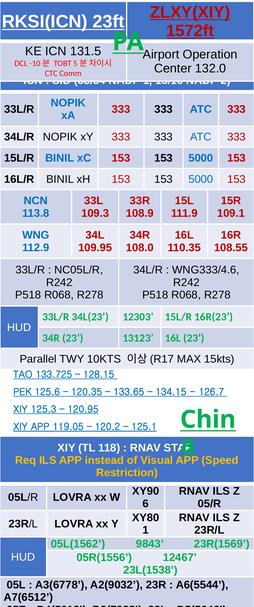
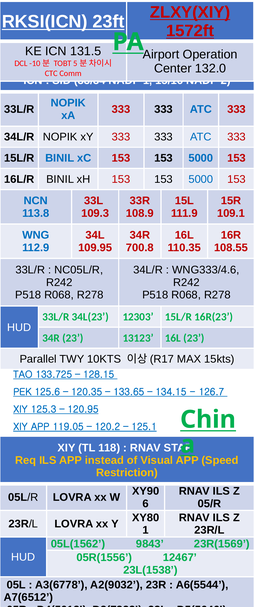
108.0: 108.0 -> 700.8 (140, 248)
